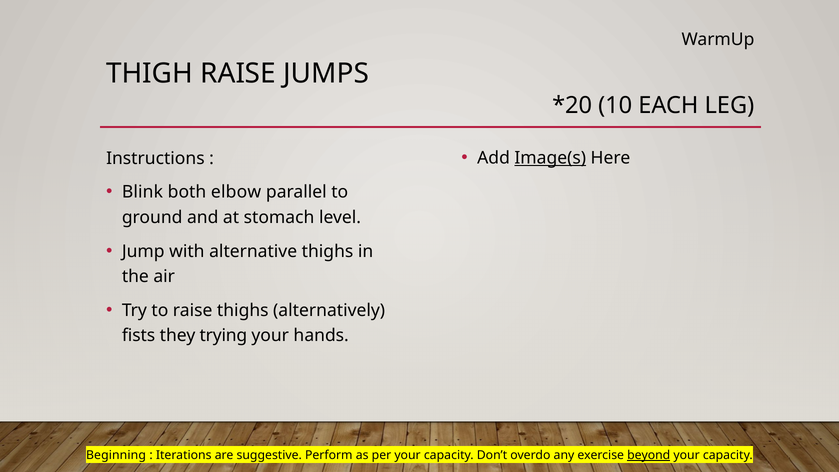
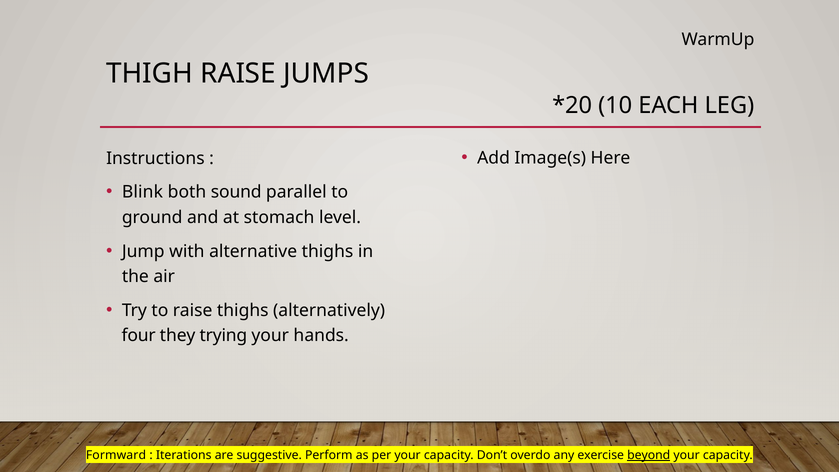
Image(s underline: present -> none (550, 158)
elbow: elbow -> sound (236, 192)
fists: fists -> four (139, 336)
Beginning: Beginning -> Formward (116, 455)
